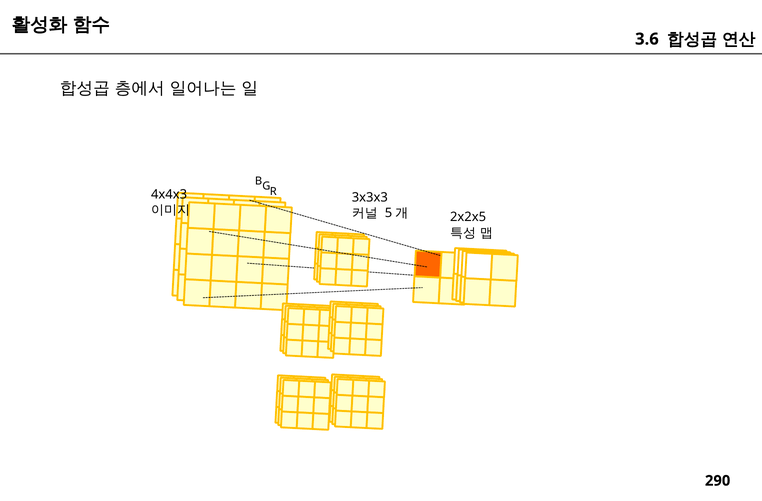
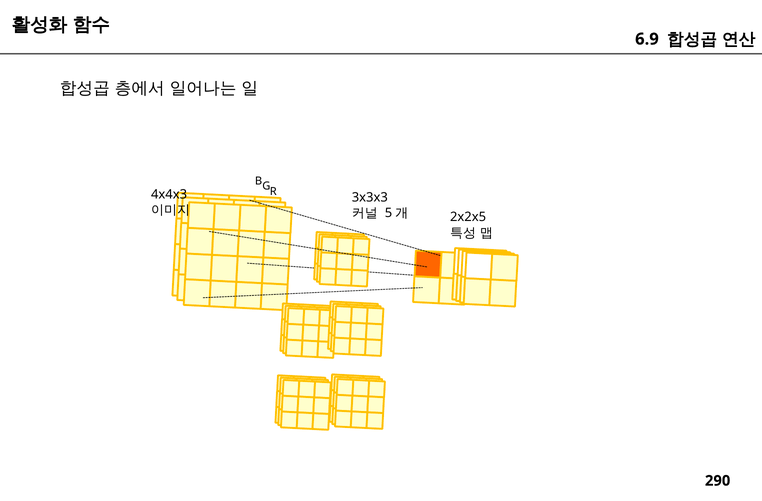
3.6: 3.6 -> 6.9 (647, 39)
